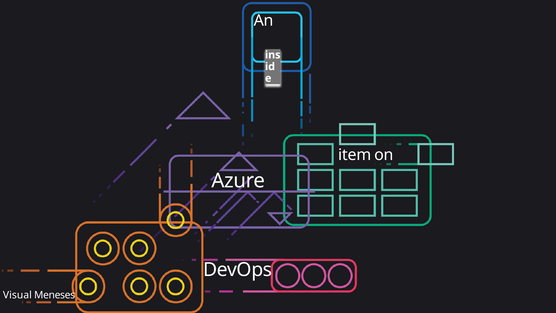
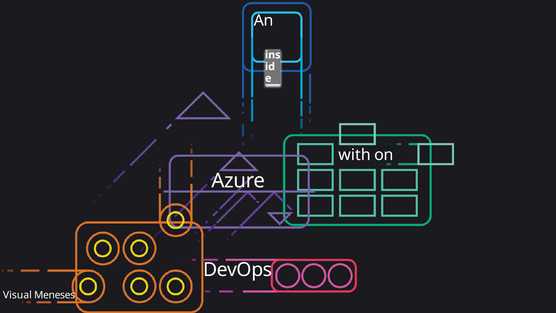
item: item -> with (354, 155)
